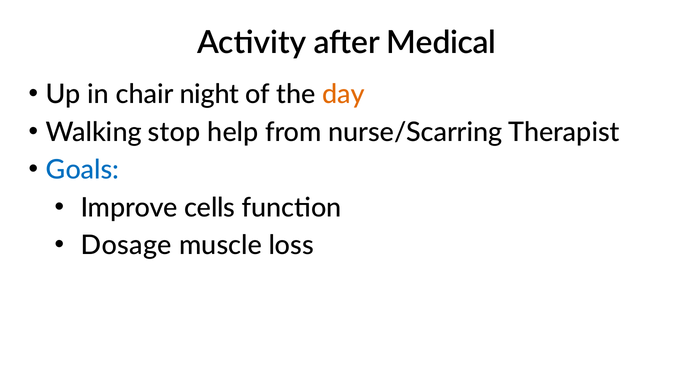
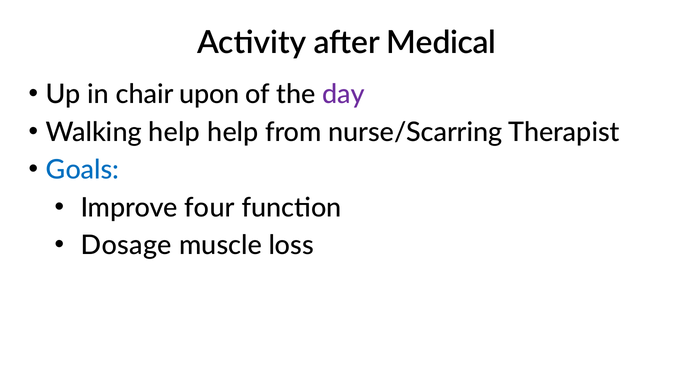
night: night -> upon (209, 94)
day colour: orange -> purple (343, 94)
Walking stop: stop -> help (174, 132)
cells: cells -> four (210, 208)
